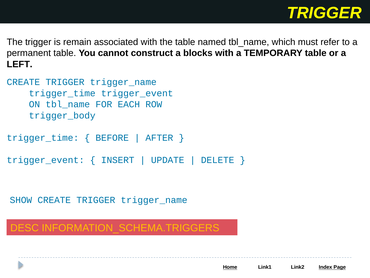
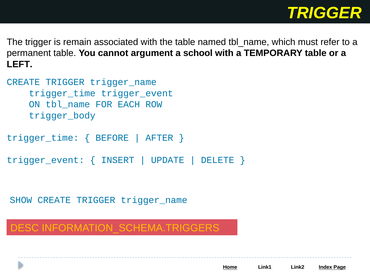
construct: construct -> argument (152, 53)
blocks: blocks -> school (198, 53)
